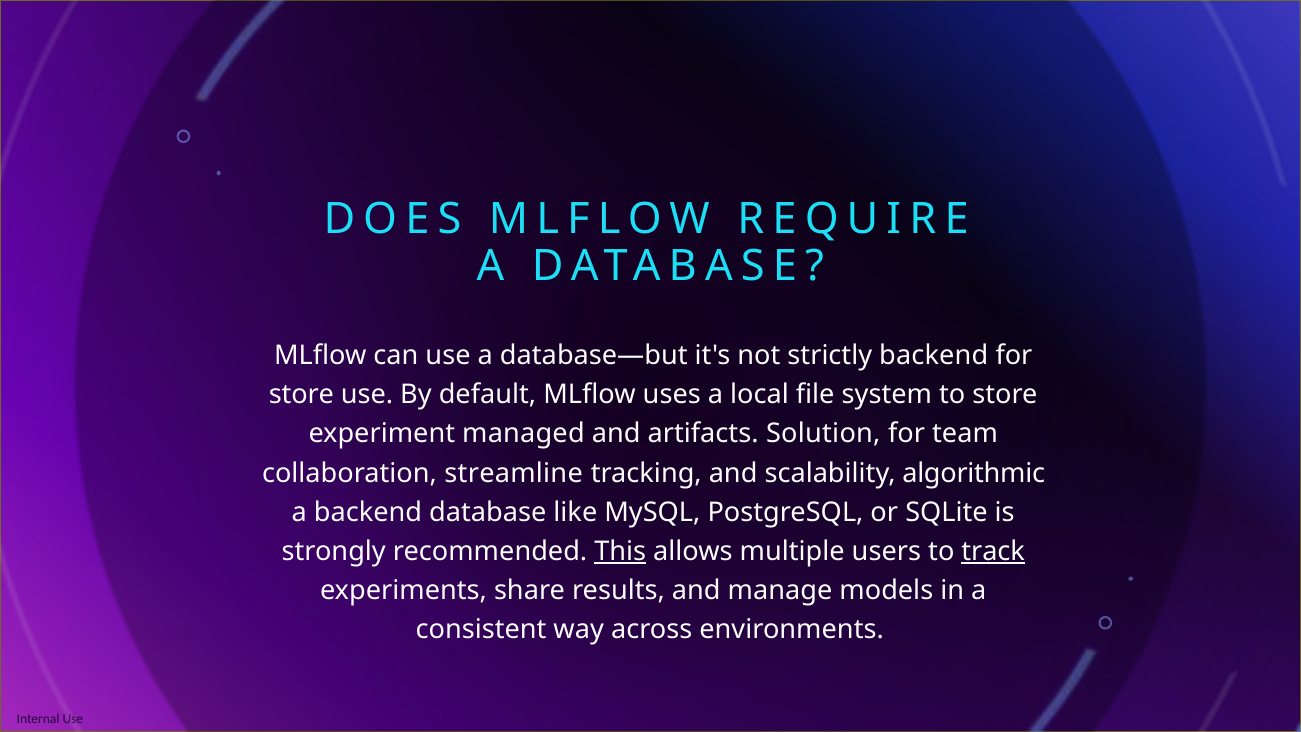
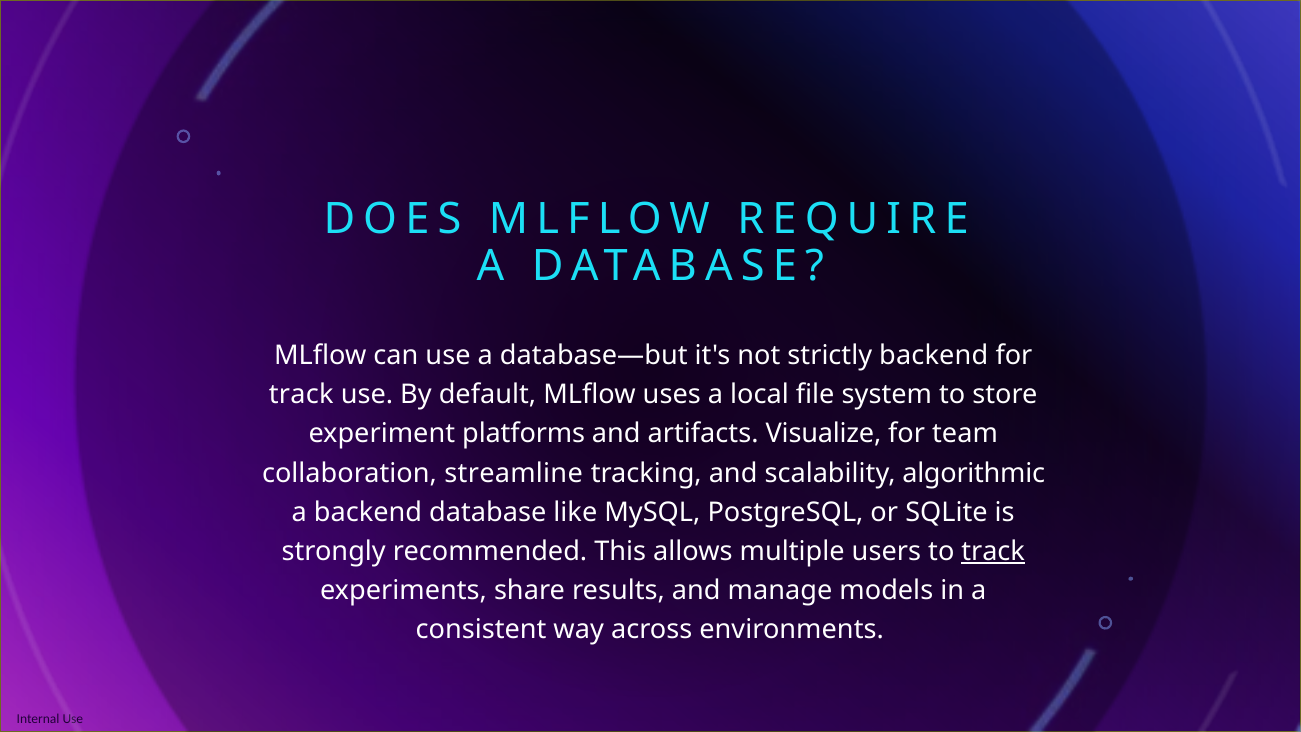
store: store -> track (301, 395)
managed: managed -> platforms (524, 434)
Solution: Solution -> Visualize (824, 434)
This underline: present -> none (620, 551)
